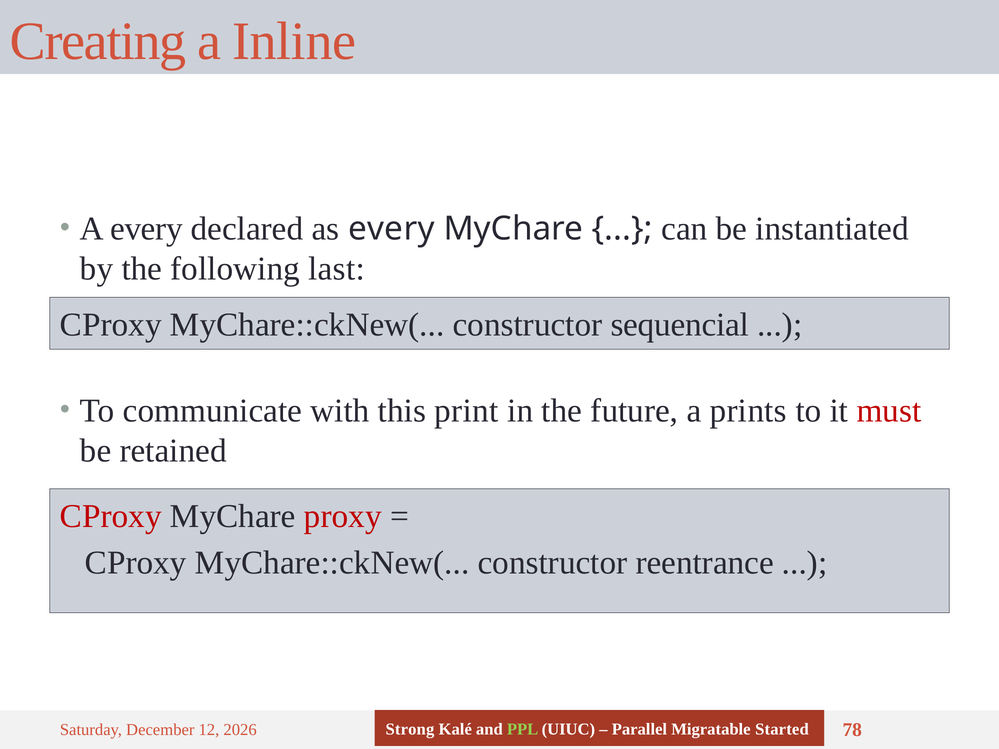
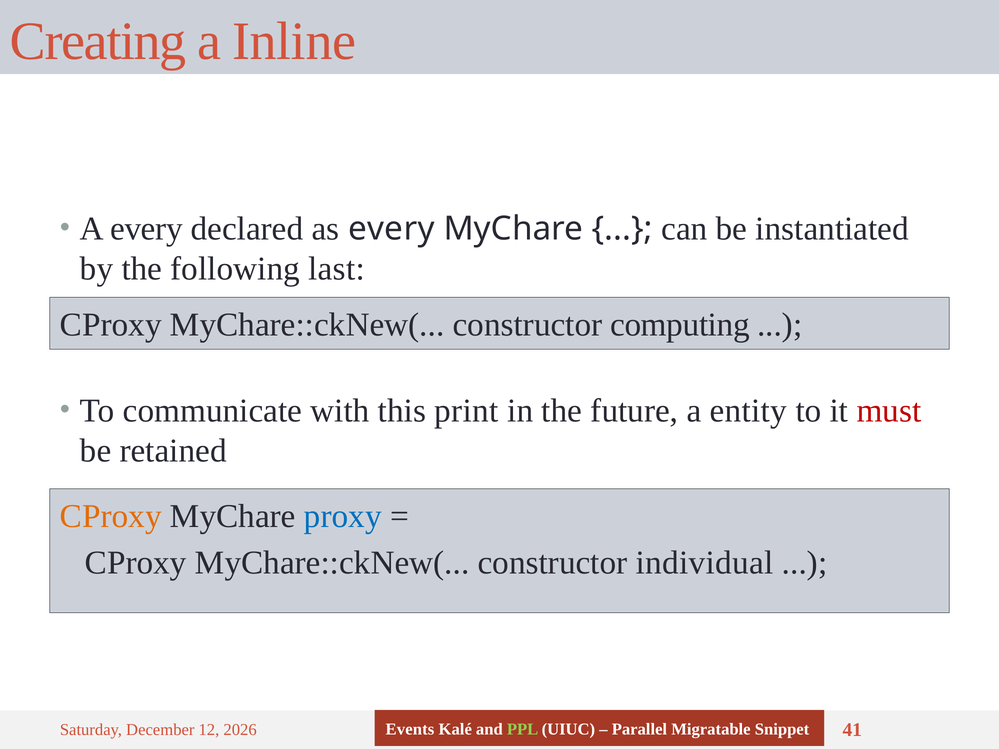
sequencial: sequencial -> computing (680, 325)
prints: prints -> entity (748, 411)
CProxy colour: red -> orange (111, 516)
proxy colour: red -> blue (343, 516)
reentrance: reentrance -> individual (705, 563)
Strong: Strong -> Events (410, 729)
Started: Started -> Snippet (782, 729)
78: 78 -> 41 (852, 730)
